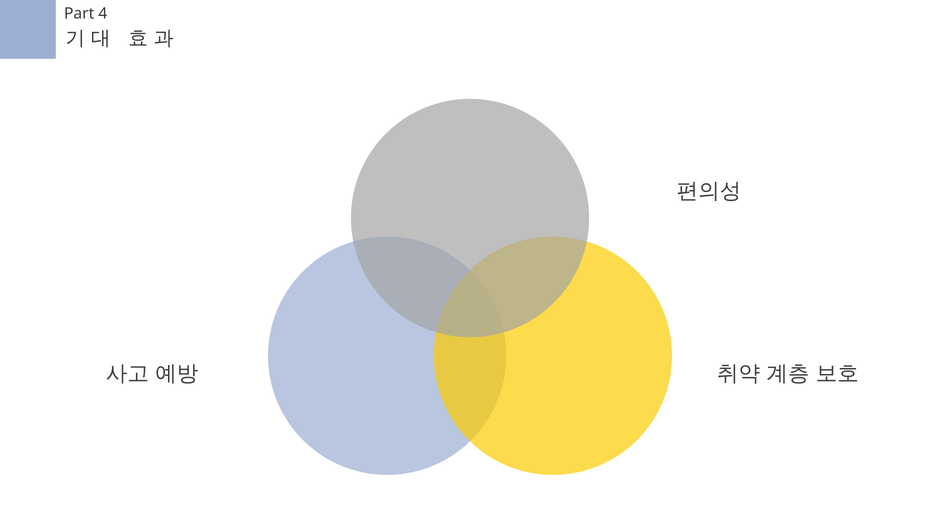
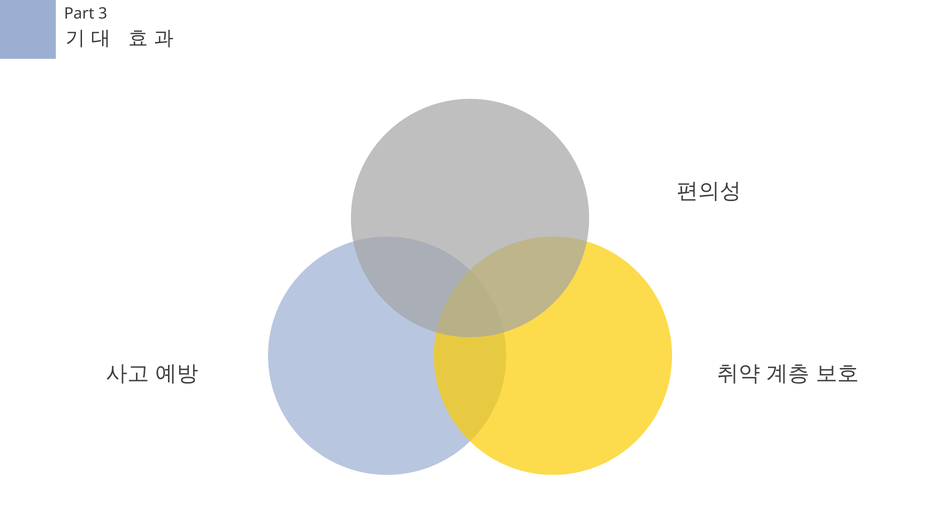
4: 4 -> 3 (103, 14)
